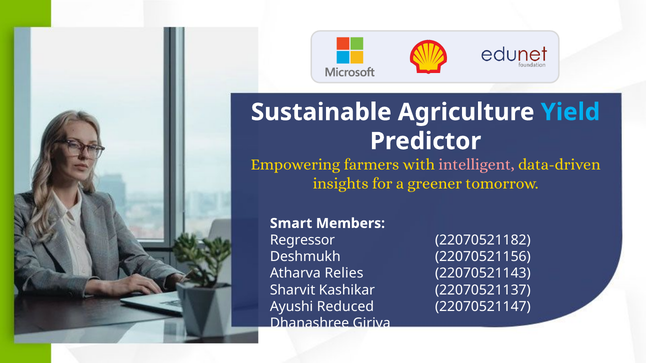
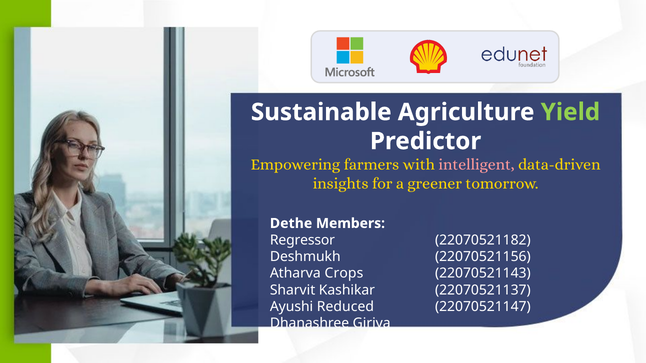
Yield colour: light blue -> light green (570, 112)
Smart: Smart -> Dethe (291, 224)
Relies: Relies -> Crops (344, 274)
